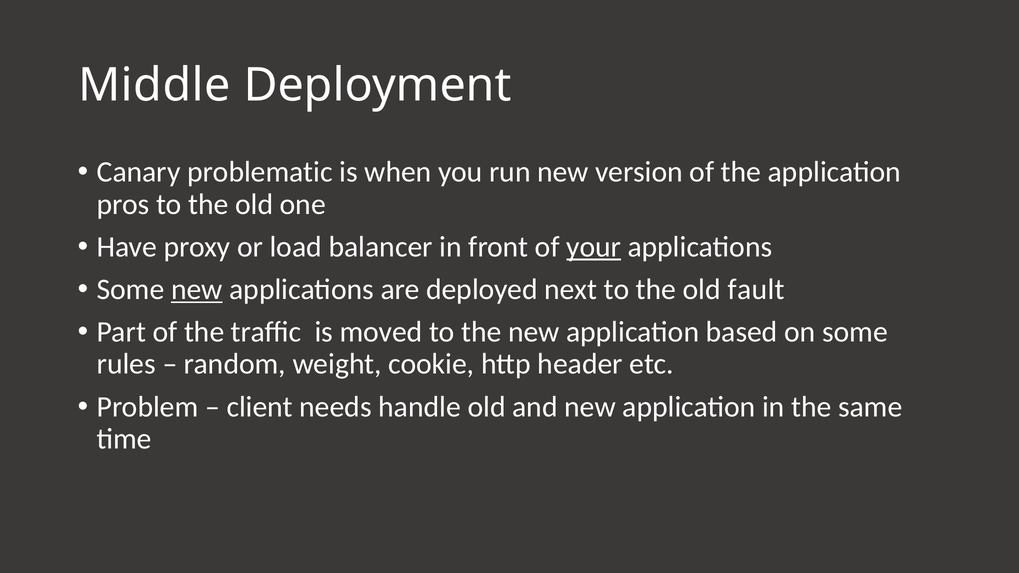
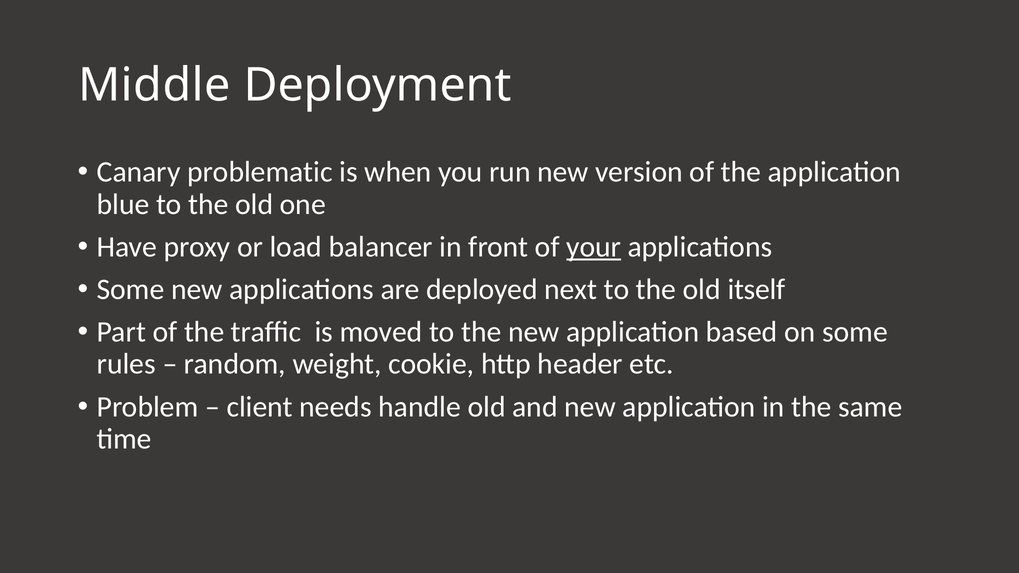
pros: pros -> blue (123, 204)
new underline: present -> none (197, 290)
fault: fault -> itself (757, 290)
